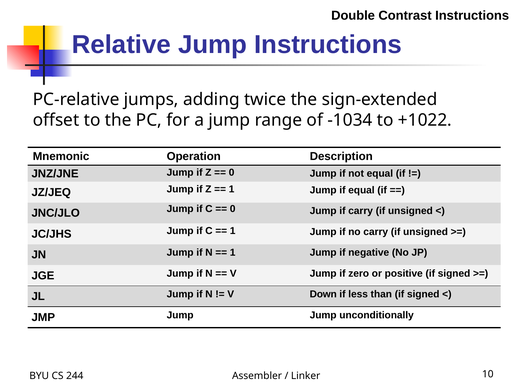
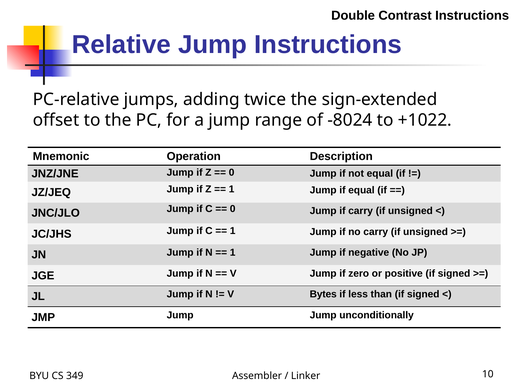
-1034: -1034 -> -8024 (350, 120)
Down: Down -> Bytes (323, 294)
244: 244 -> 349 (75, 375)
